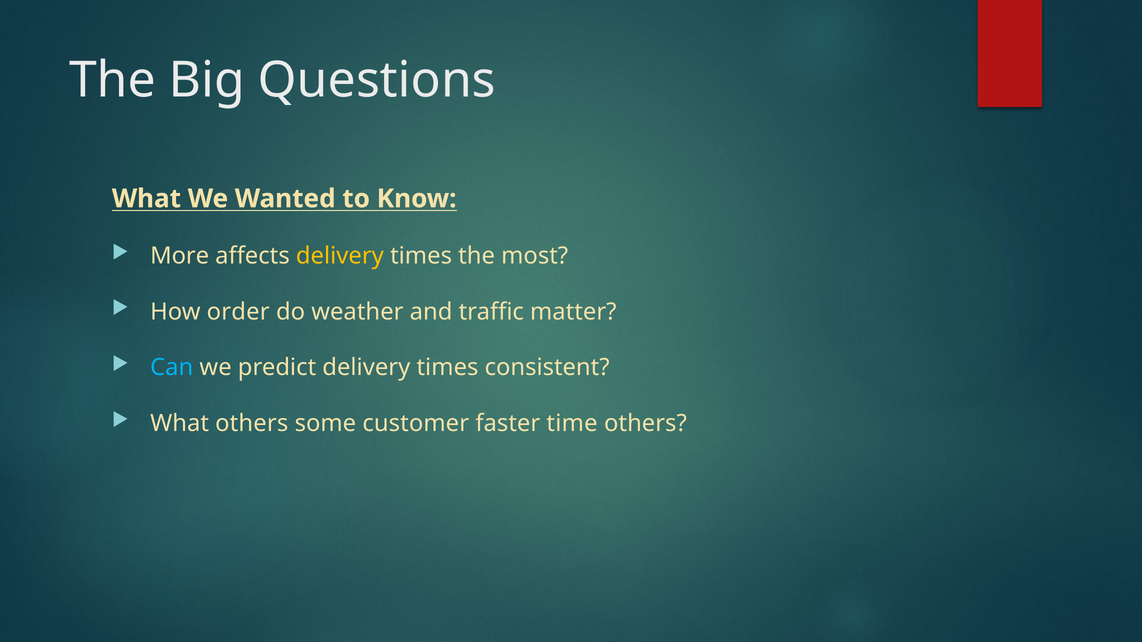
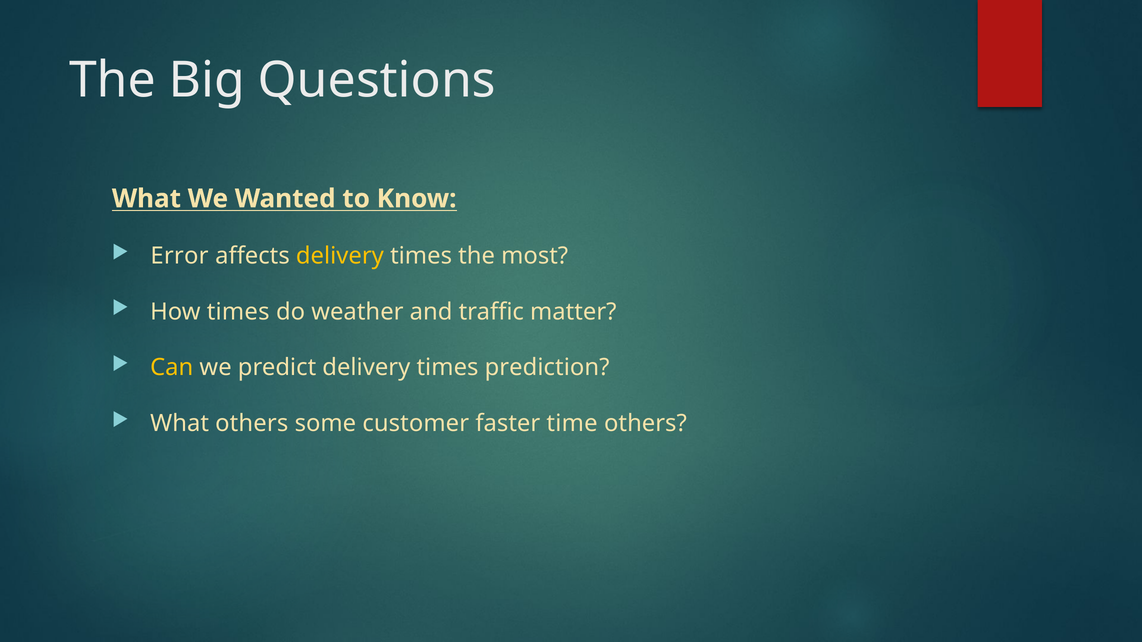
More: More -> Error (179, 256)
How order: order -> times (238, 312)
Can colour: light blue -> yellow (172, 368)
consistent: consistent -> prediction (547, 368)
